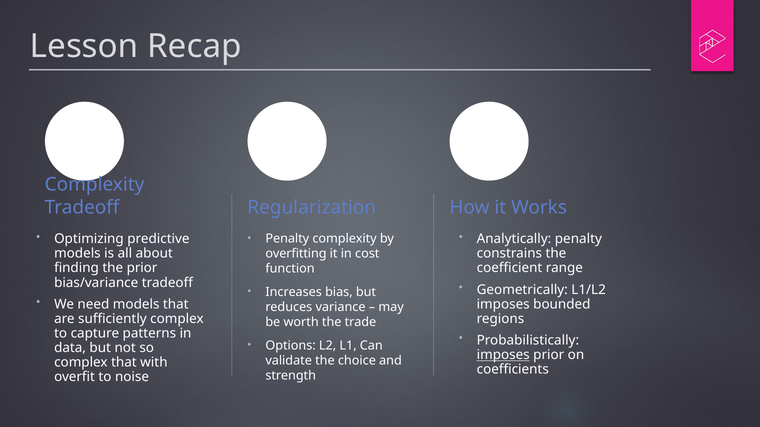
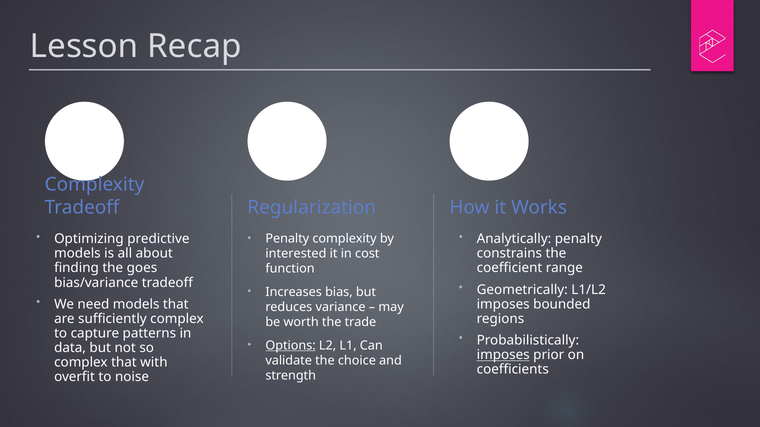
overfitting: overfitting -> interested (296, 254)
the prior: prior -> goes (142, 268)
Options underline: none -> present (291, 346)
